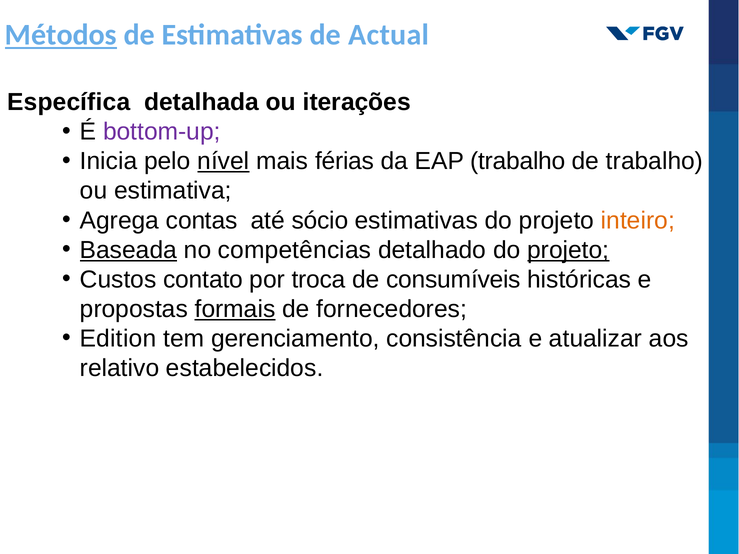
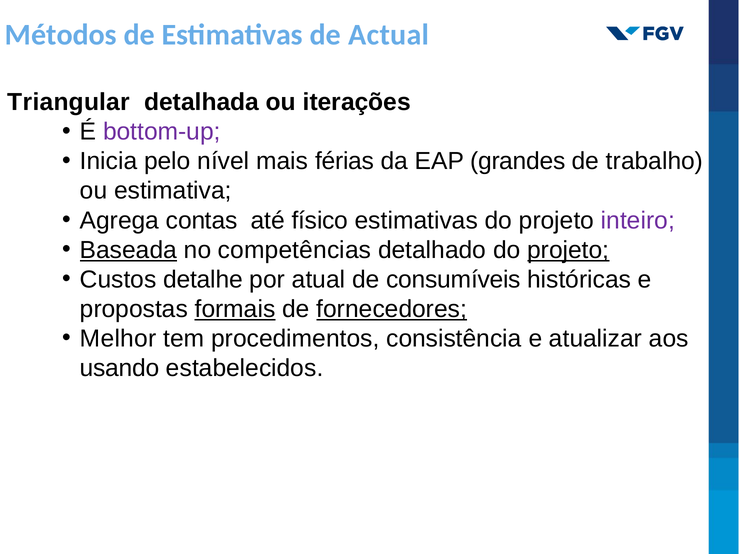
Métodos underline: present -> none (61, 35)
Específica: Específica -> Triangular (69, 102)
nível underline: present -> none (223, 161)
EAP trabalho: trabalho -> grandes (518, 161)
sócio: sócio -> físico (320, 220)
inteiro colour: orange -> purple (638, 220)
contato: contato -> detalhe (203, 280)
troca: troca -> atual (319, 280)
fornecedores underline: none -> present (392, 309)
Edition: Edition -> Melhor (118, 339)
gerenciamento: gerenciamento -> procedimentos (295, 339)
relativo: relativo -> usando (120, 368)
